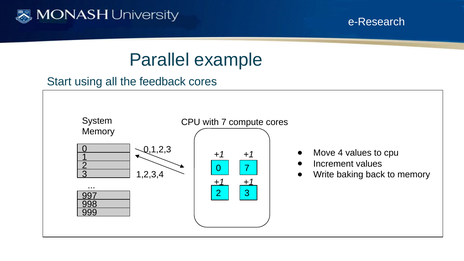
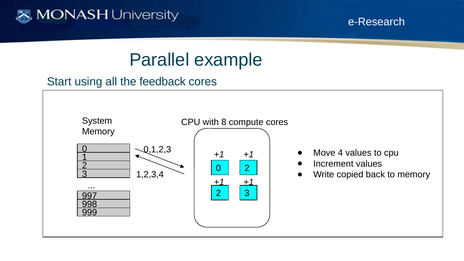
with 7: 7 -> 8 (224, 122)
0 7: 7 -> 2 (247, 168)
baking: baking -> copied (350, 175)
